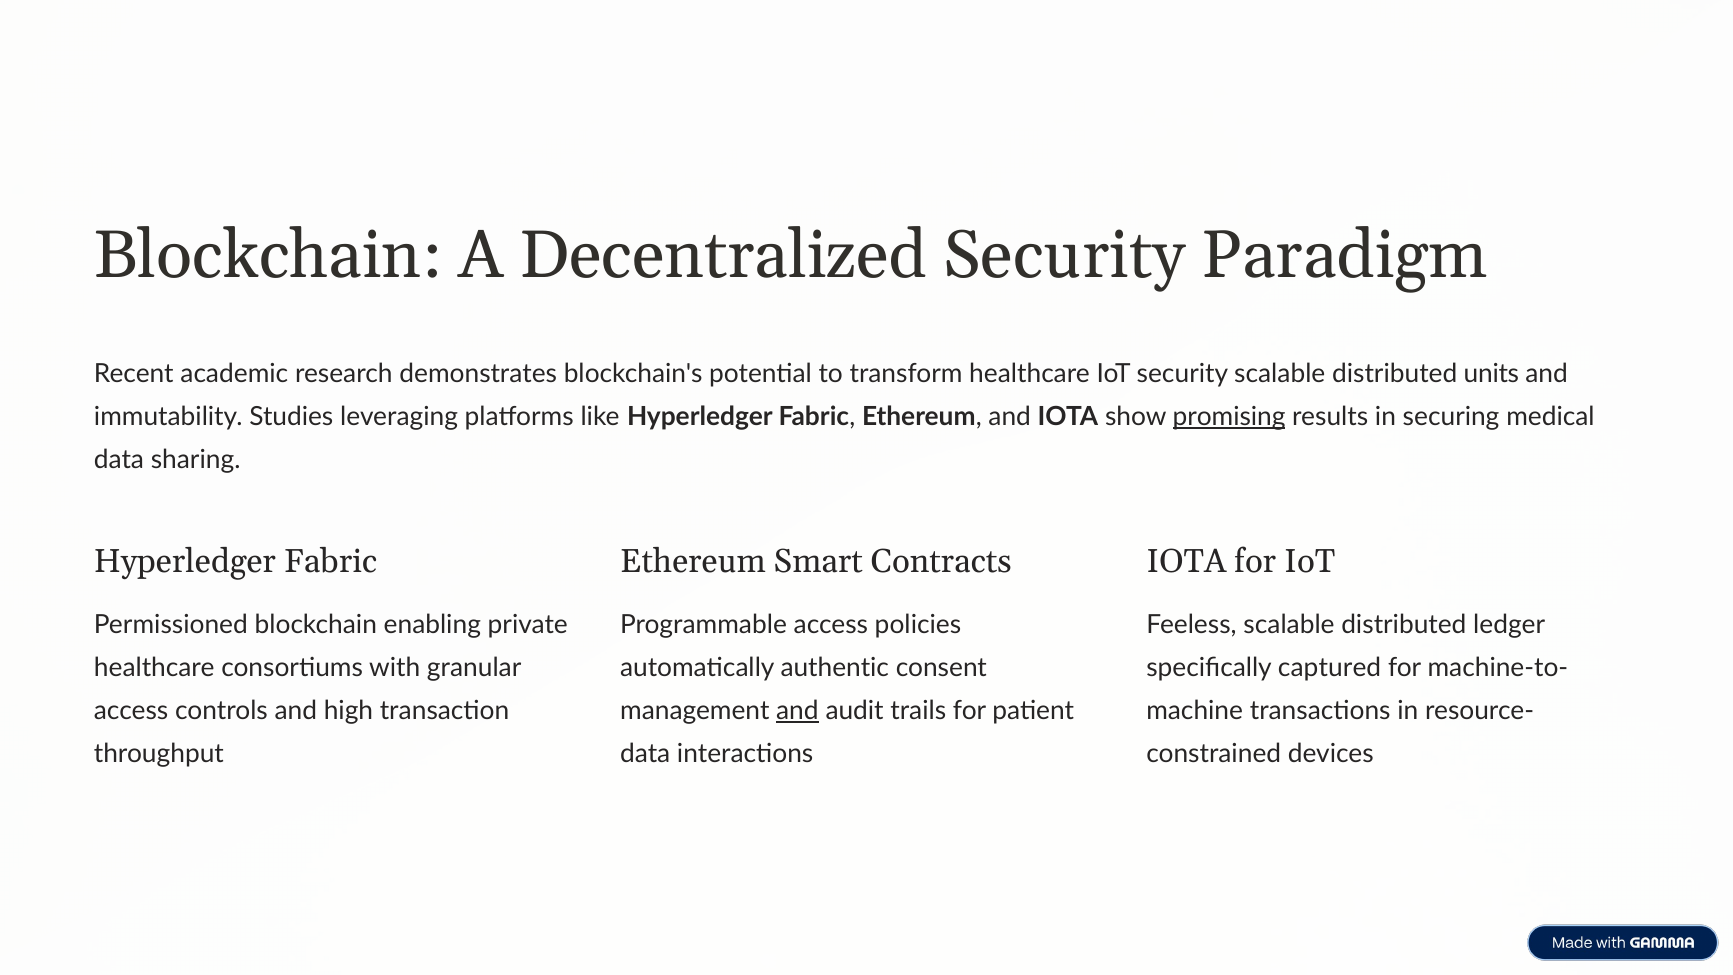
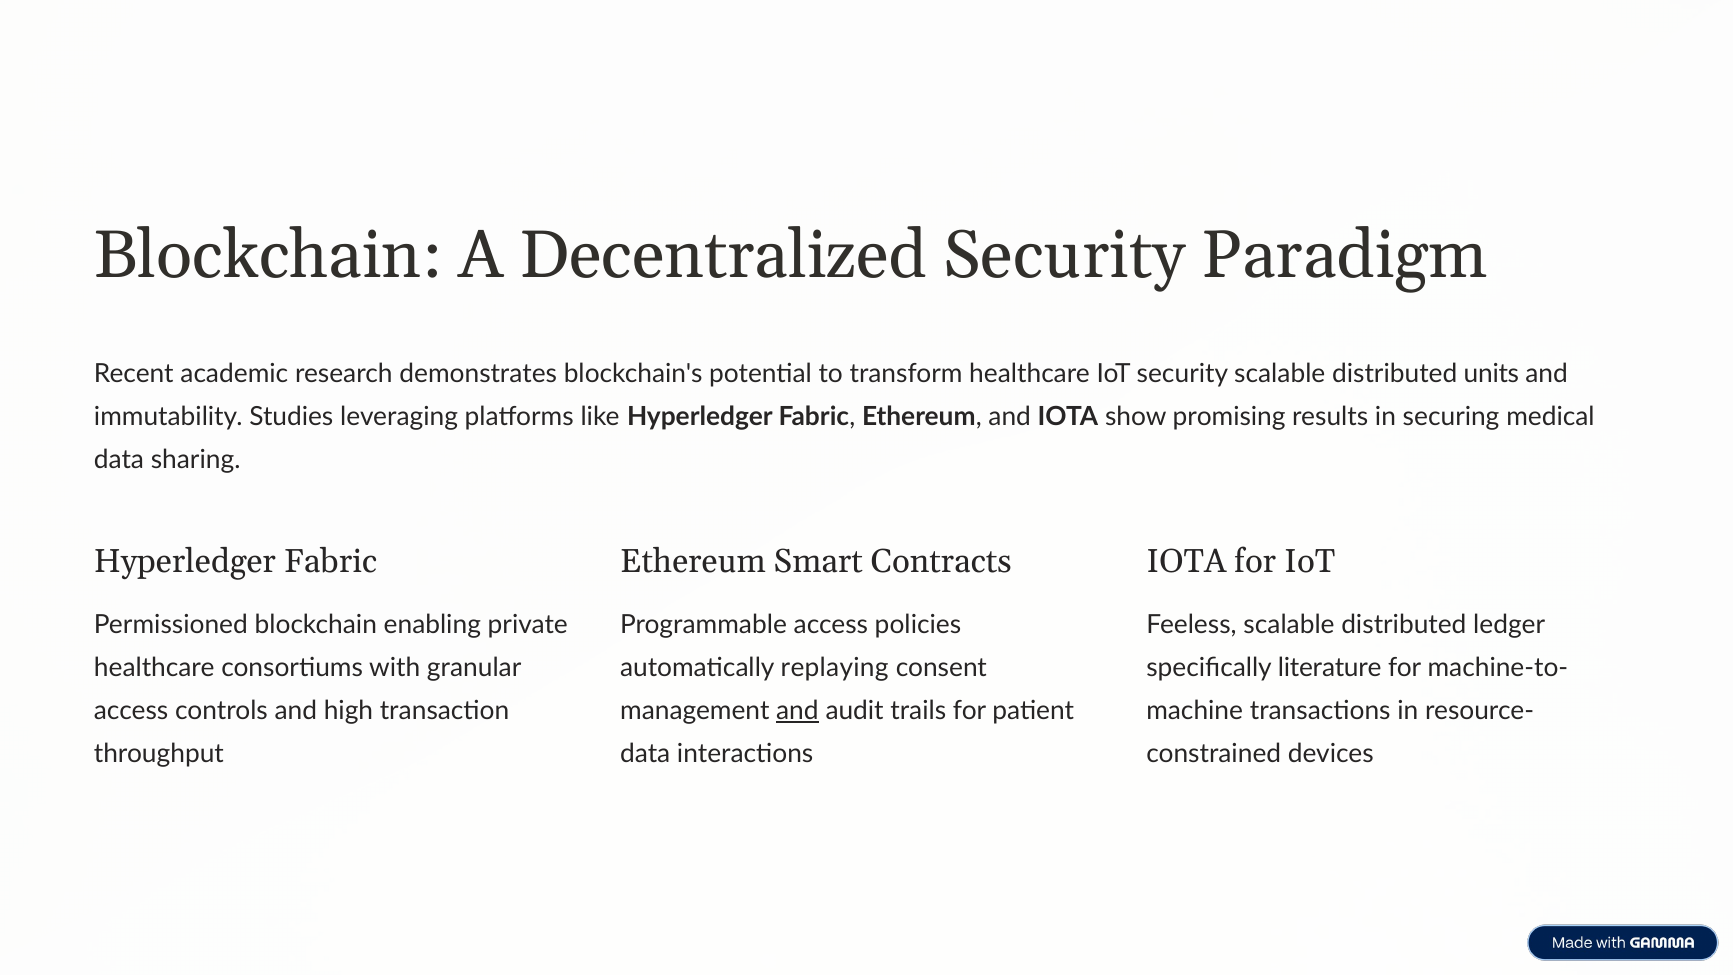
promising underline: present -> none (1229, 417)
authentic: authentic -> replaying (835, 667)
captured: captured -> literature (1330, 667)
